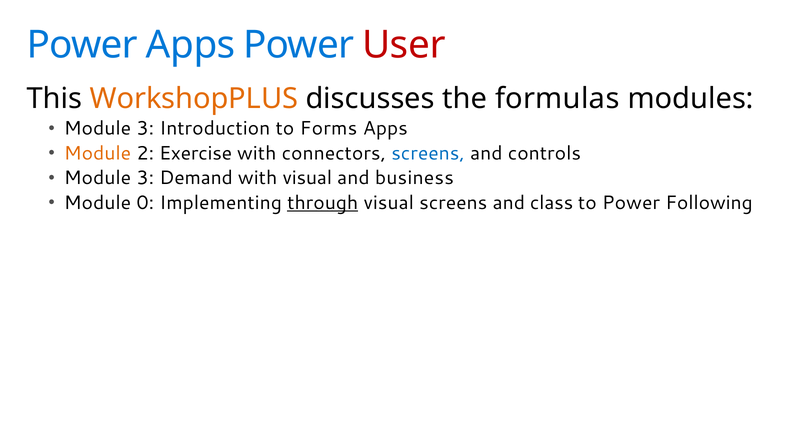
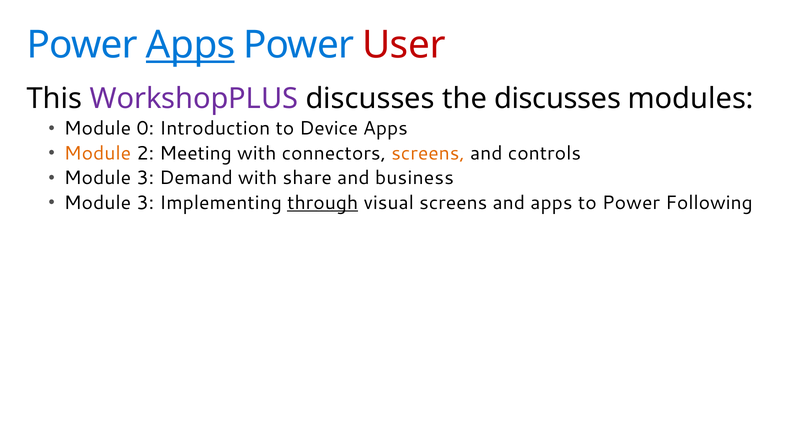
Apps underline: none -> present (191, 45)
WorkshopPLUS colour: orange -> purple (194, 99)
the formulas: formulas -> discusses (558, 99)
3: 3 -> 0 (145, 129)
Forms: Forms -> Device (329, 129)
Exercise: Exercise -> Meeting (196, 153)
screens colour: blue -> orange (428, 153)
with visual: visual -> share (307, 178)
0: 0 -> 3 (145, 203)
and class: class -> apps (551, 203)
